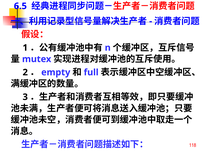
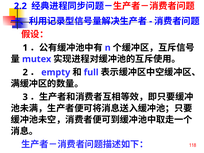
6.5: 6.5 -> 2.2 (20, 6)
